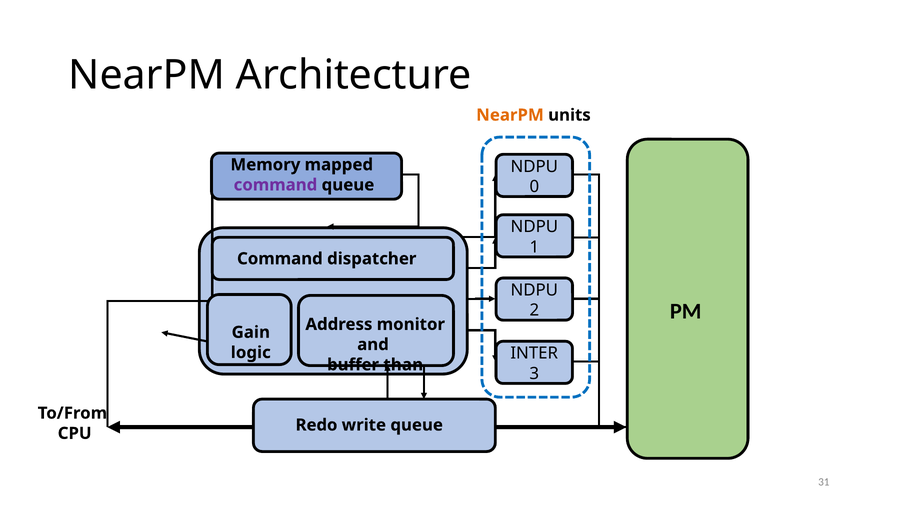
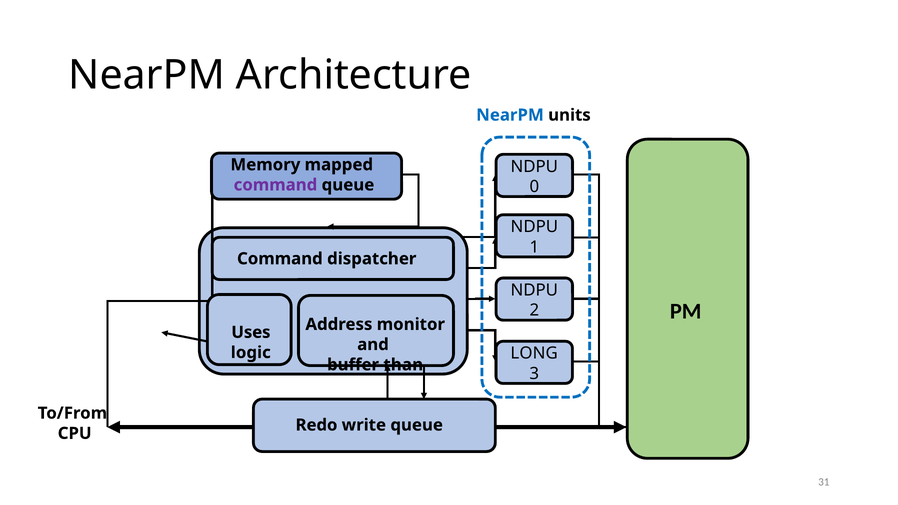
NearPM colour: orange -> blue (510, 115)
Gain: Gain -> Uses (251, 332)
INTER: INTER -> LONG (534, 353)
